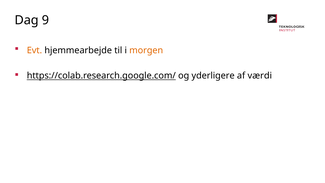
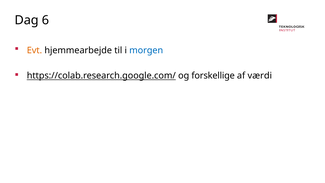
9: 9 -> 6 (46, 20)
morgen colour: orange -> blue (146, 50)
yderligere: yderligere -> forskellige (213, 76)
